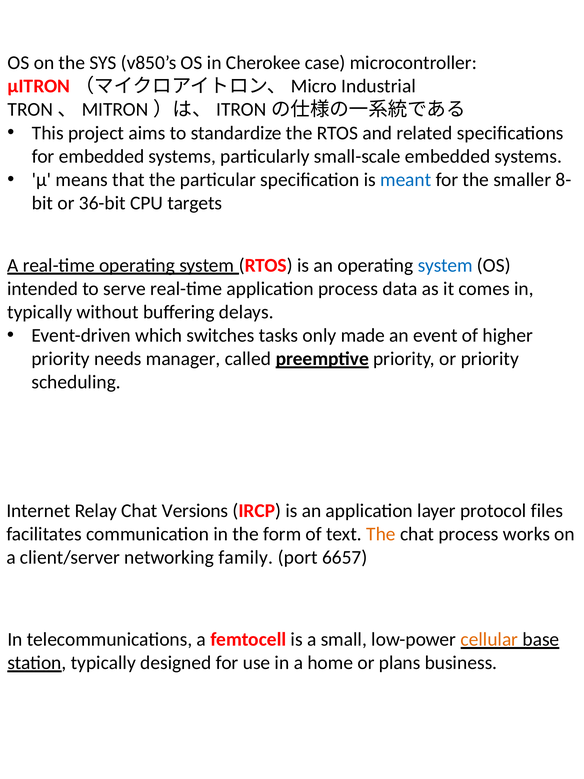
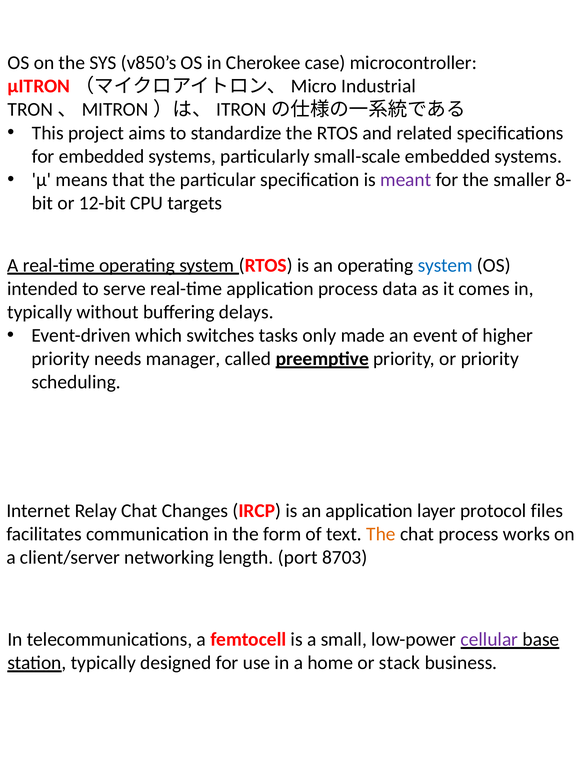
meant colour: blue -> purple (406, 180)
36-bit: 36-bit -> 12-bit (102, 203)
Versions: Versions -> Changes (195, 510)
family: family -> length (246, 557)
6657: 6657 -> 8703 (345, 557)
cellular colour: orange -> purple (489, 639)
plans: plans -> stack (399, 663)
